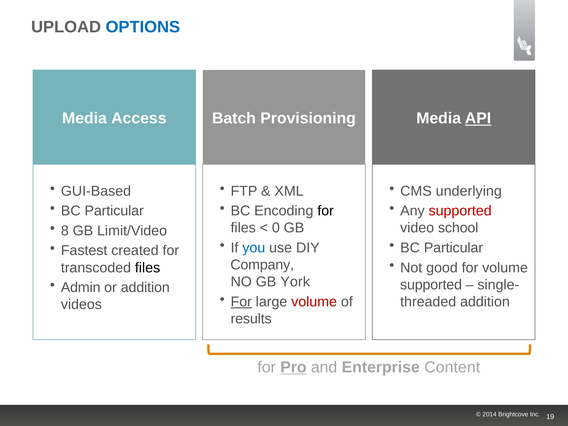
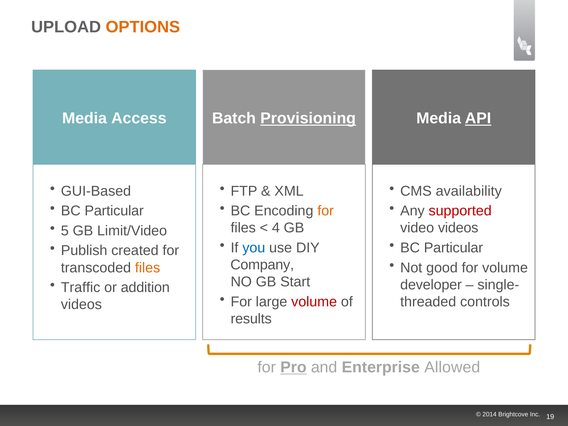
OPTIONS colour: blue -> orange (143, 27)
Provisioning underline: none -> present (308, 118)
underlying: underlying -> availability (469, 191)
for colour: black -> orange (326, 211)
0: 0 -> 4 (276, 228)
video school: school -> videos (458, 228)
8: 8 -> 5 (65, 231)
Fastest: Fastest -> Publish (84, 251)
files colour: black -> orange (148, 268)
York: York -> Start (295, 282)
supported: supported -> developer (431, 285)
Admin: Admin -> Traffic (81, 288)
For underline: present -> none (241, 302)
addition: addition -> controls (485, 302)
Content: Content -> Allowed (452, 367)
